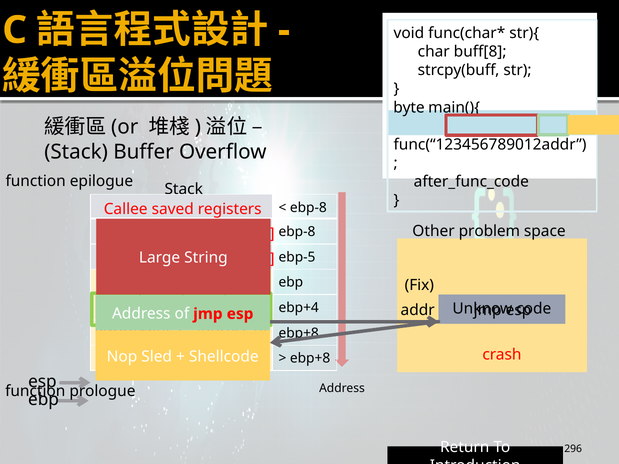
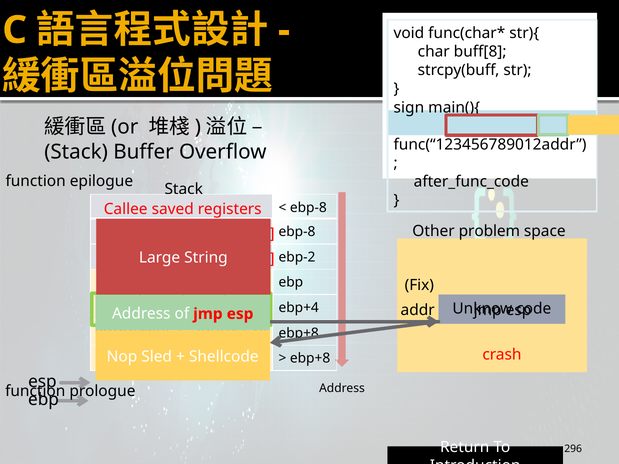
byte: byte -> sign (409, 107)
ebp-5: ebp-5 -> ebp-2 (297, 257)
